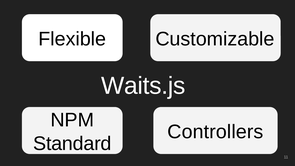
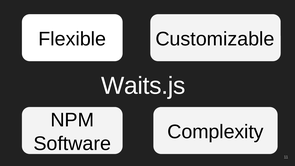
Controllers: Controllers -> Complexity (215, 132)
Standard: Standard -> Software (72, 144)
